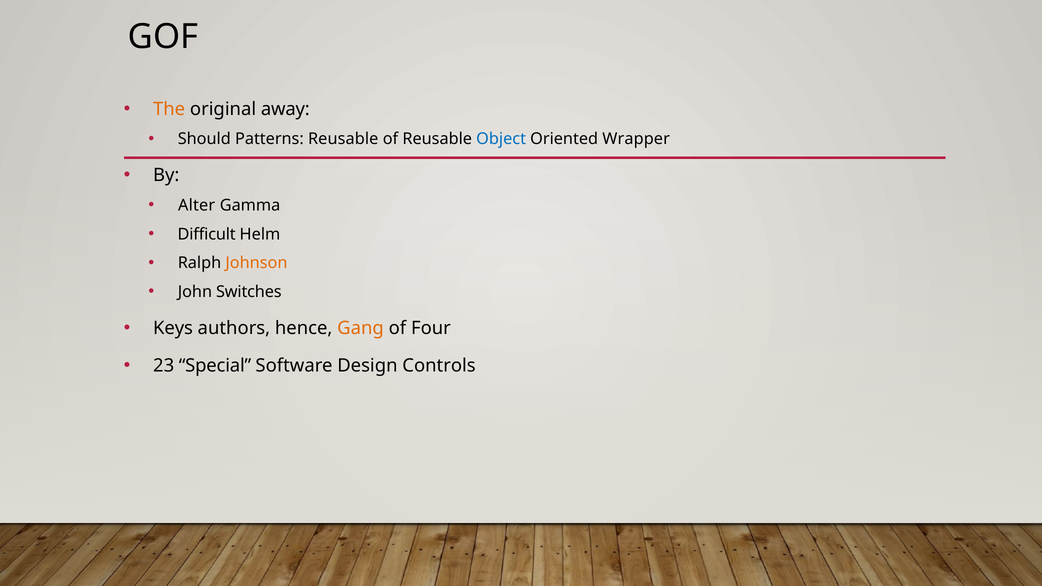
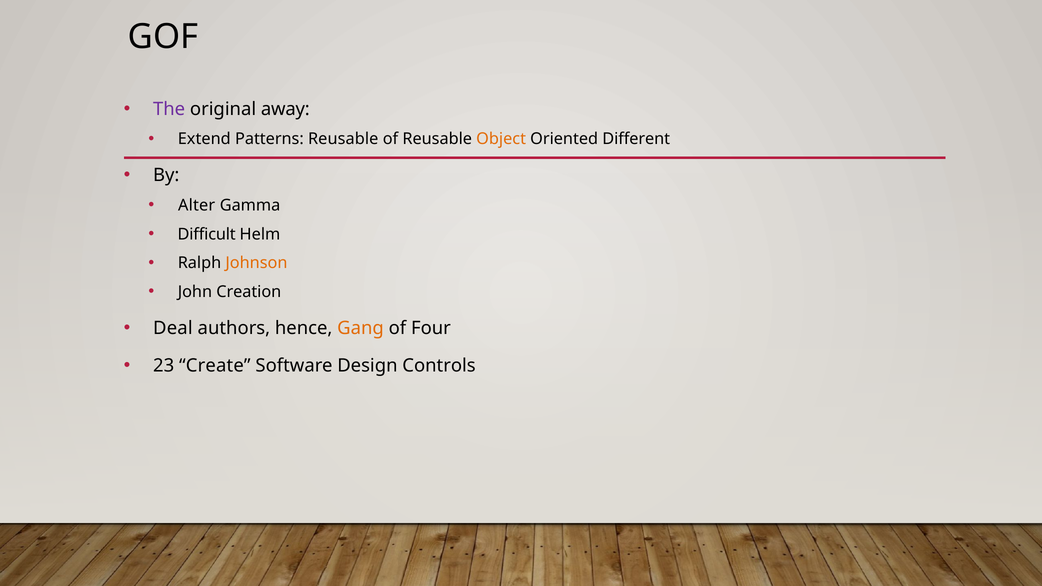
The colour: orange -> purple (169, 109)
Should: Should -> Extend (204, 139)
Object colour: blue -> orange (501, 139)
Wrapper: Wrapper -> Different (636, 139)
Switches: Switches -> Creation (249, 292)
Keys: Keys -> Deal (173, 328)
Special: Special -> Create (215, 366)
